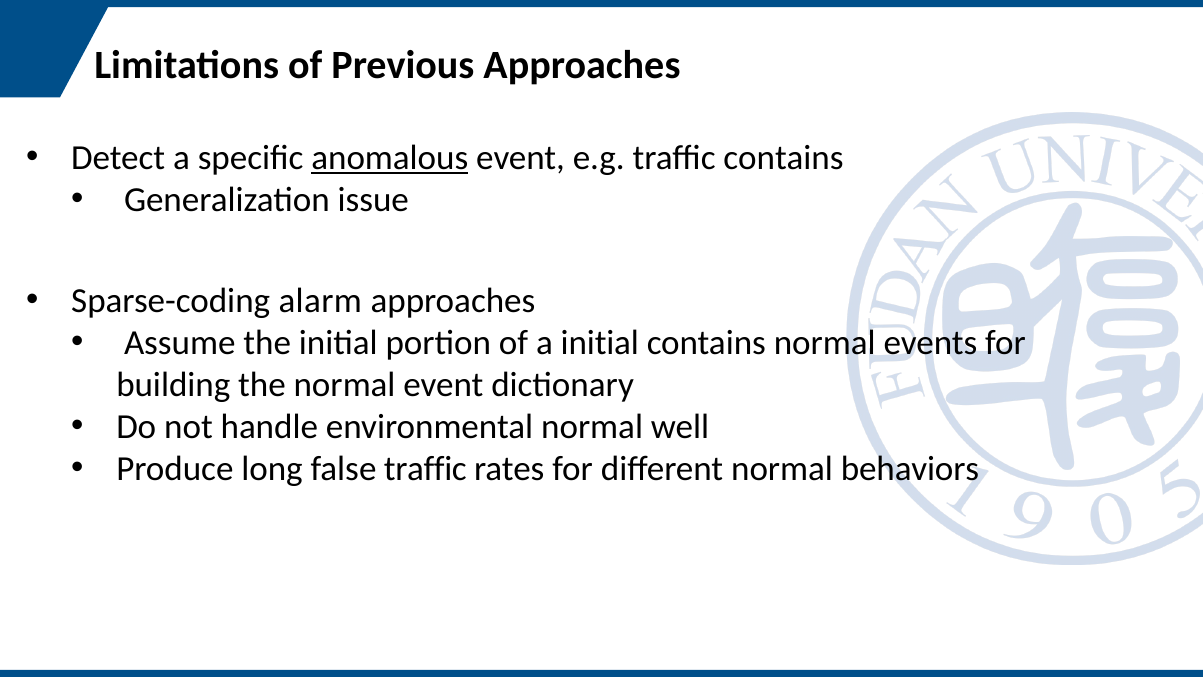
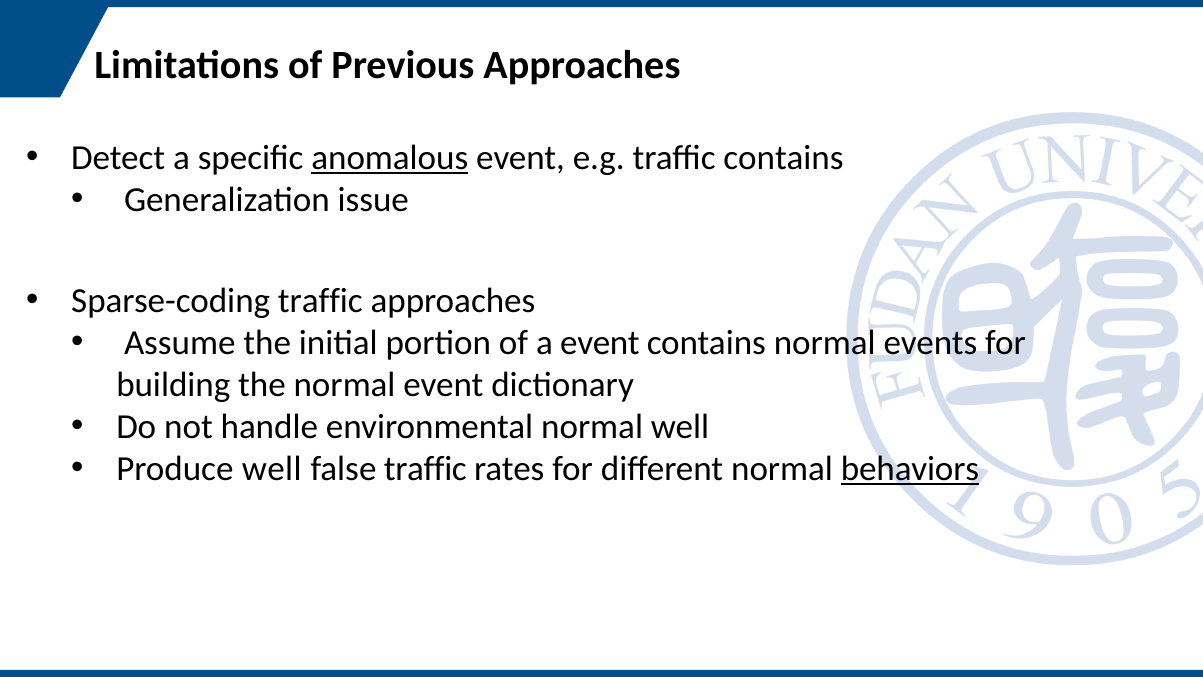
Sparse-coding alarm: alarm -> traffic (320, 300)
a initial: initial -> event (600, 343)
Produce long: long -> well (272, 469)
behaviors underline: none -> present (910, 469)
